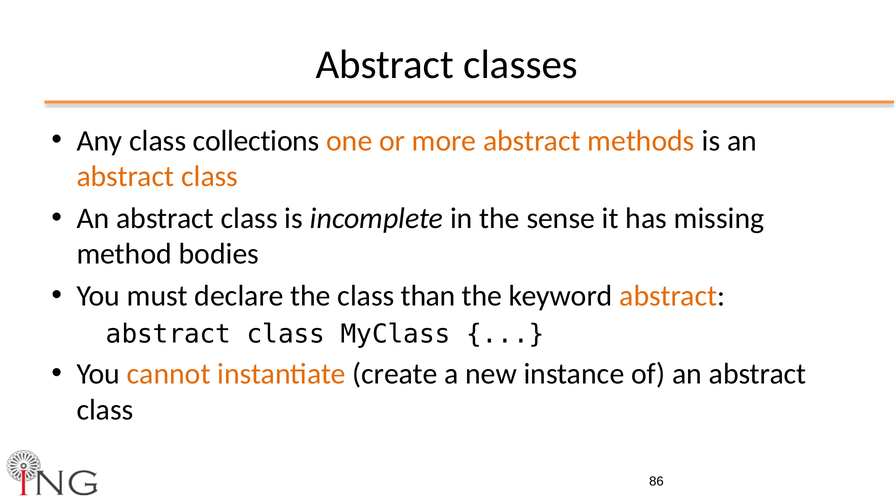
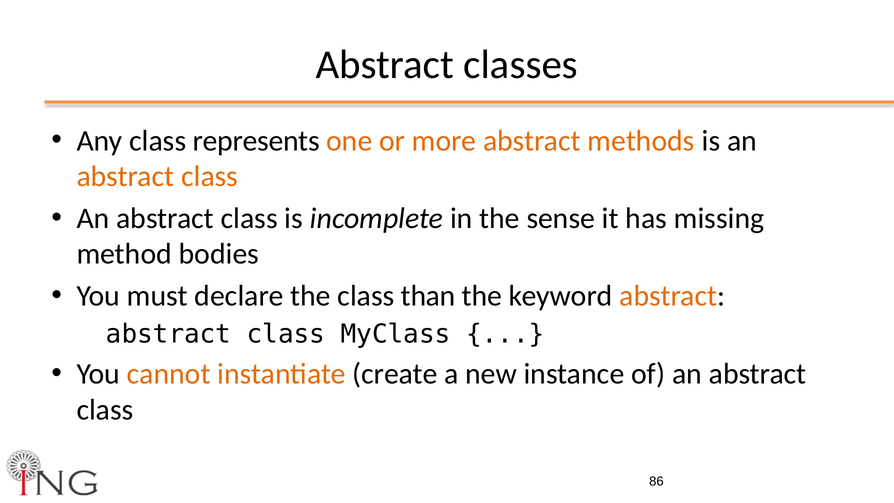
collections: collections -> represents (256, 141)
